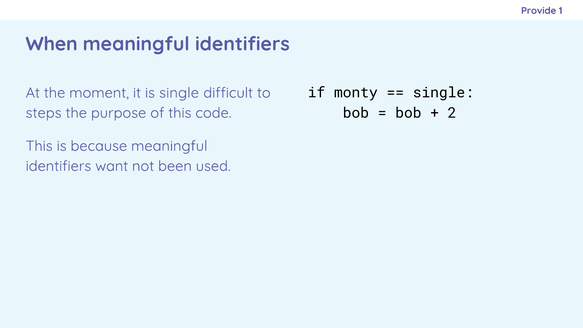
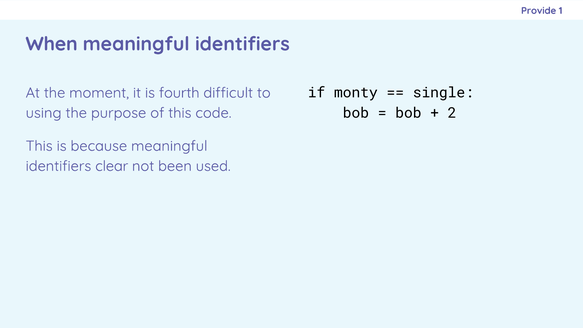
is single: single -> fourth (179, 93)
steps: steps -> using (44, 113)
want: want -> clear (112, 166)
